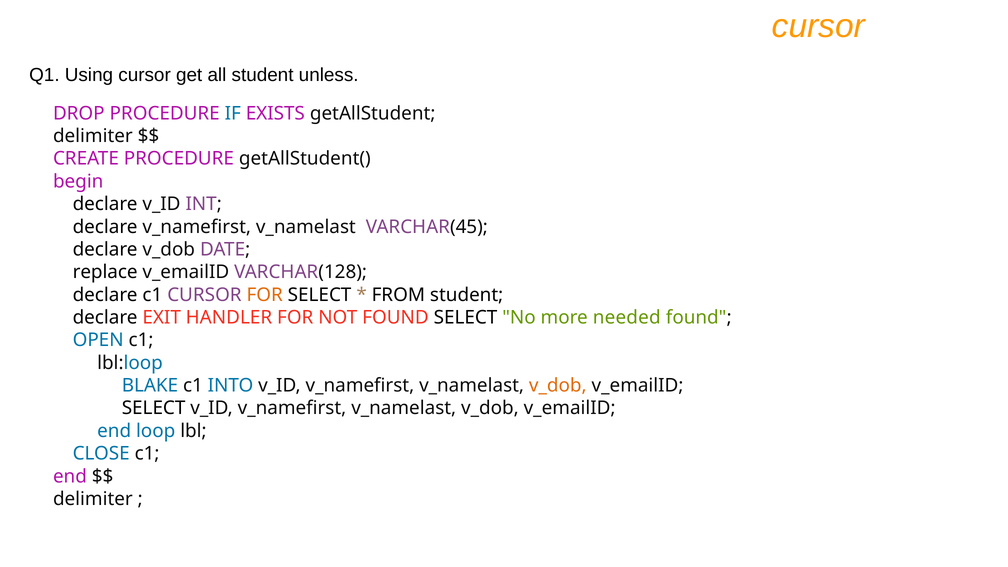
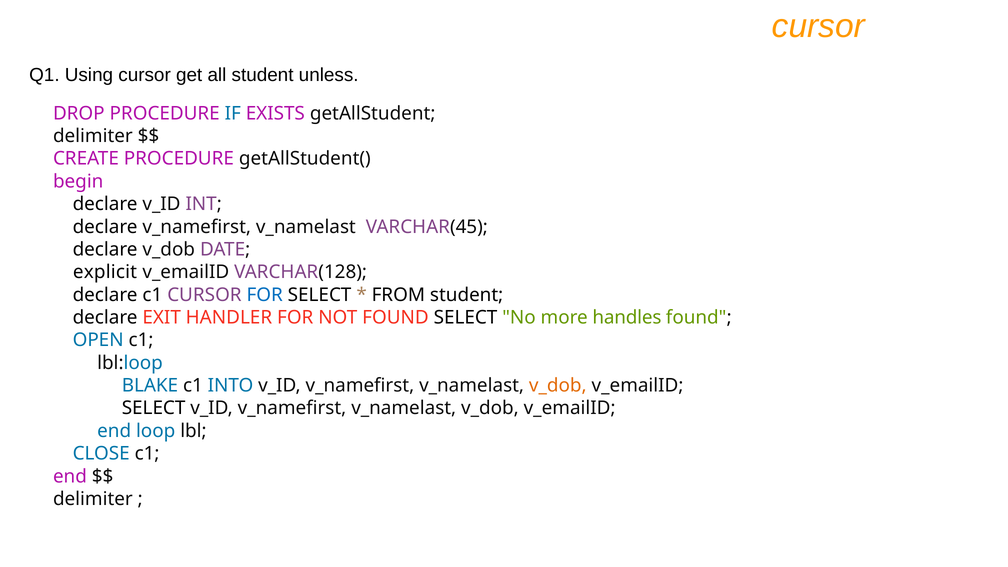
replace: replace -> explicit (105, 272)
FOR colour: orange -> blue (265, 295)
needed: needed -> handles (627, 318)
